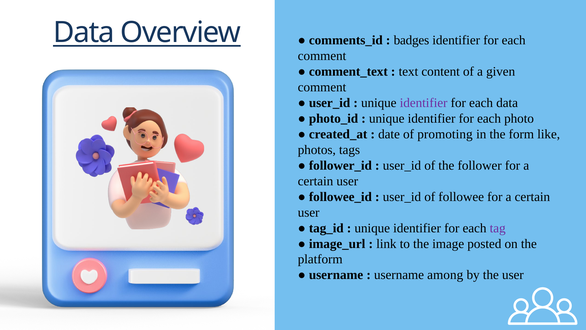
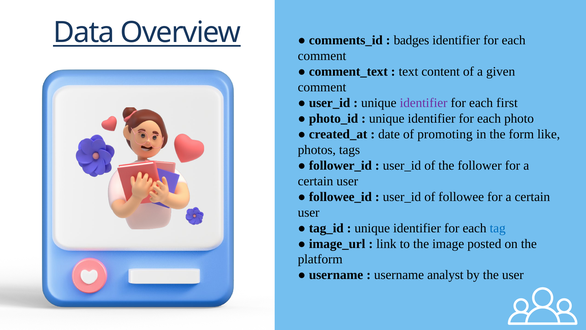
each data: data -> first (507, 103)
tag colour: purple -> blue (498, 228)
among: among -> analyst (445, 275)
